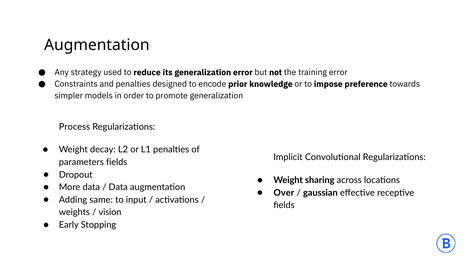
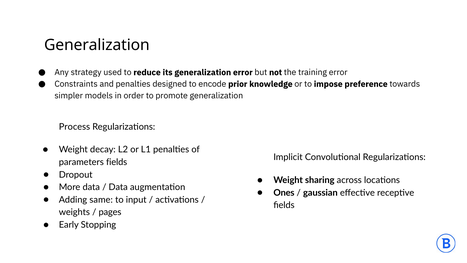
Augmentation: Augmentation -> Generalization (97, 45)
Over: Over -> Ones (284, 192)
vision: vision -> pages (110, 212)
